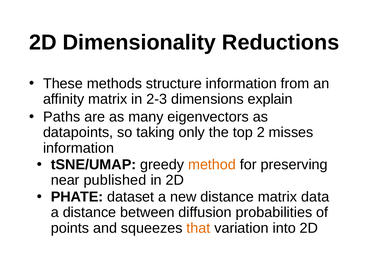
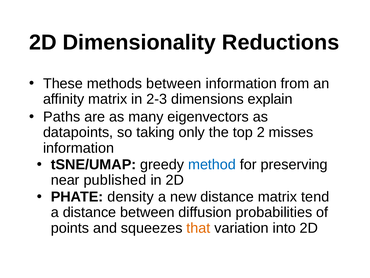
methods structure: structure -> between (174, 83)
method colour: orange -> blue (212, 164)
dataset: dataset -> density (131, 197)
data: data -> tend (315, 197)
